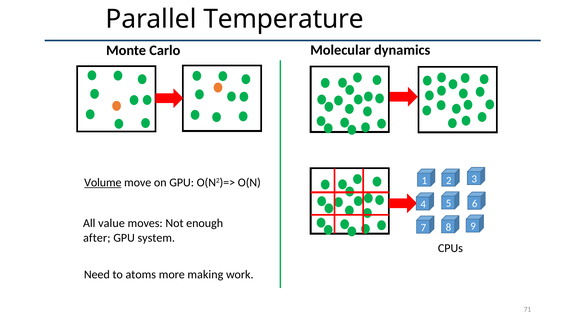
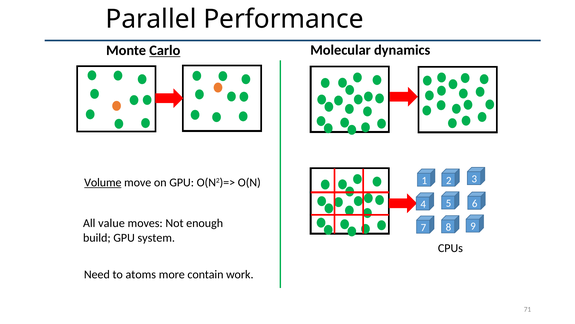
Temperature: Temperature -> Performance (283, 19)
Carlo underline: none -> present (165, 50)
after: after -> build (97, 237)
making: making -> contain (205, 274)
